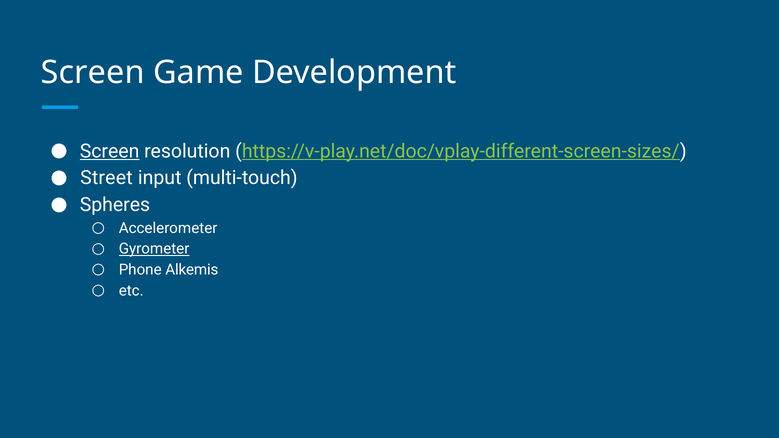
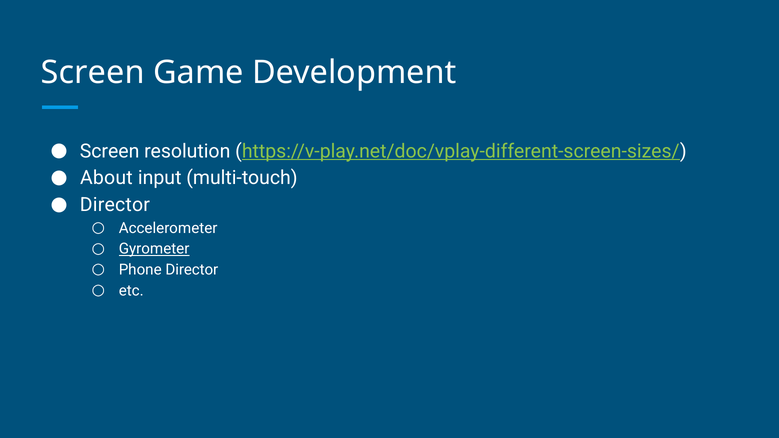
Screen underline: present -> none (110, 151)
Street: Street -> About (106, 178)
Spheres: Spheres -> Director (115, 205)
Phone Alkemis: Alkemis -> Director (192, 270)
